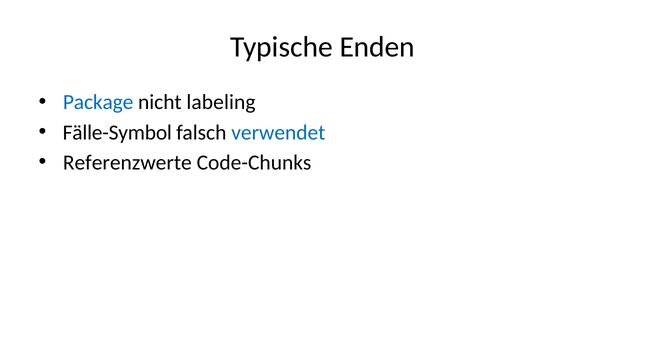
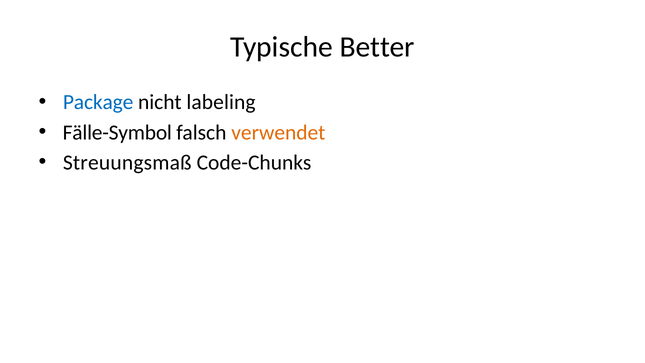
Enden: Enden -> Better (377, 47)
verwendet colour: blue -> orange (278, 132)
Referenzwerte: Referenzwerte -> Streuungsmaß (127, 162)
